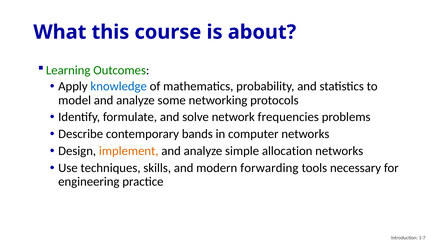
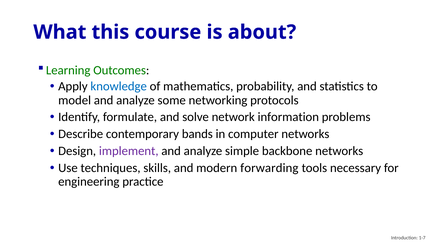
frequencies: frequencies -> information (288, 117)
implement colour: orange -> purple (129, 151)
allocation: allocation -> backbone (287, 151)
